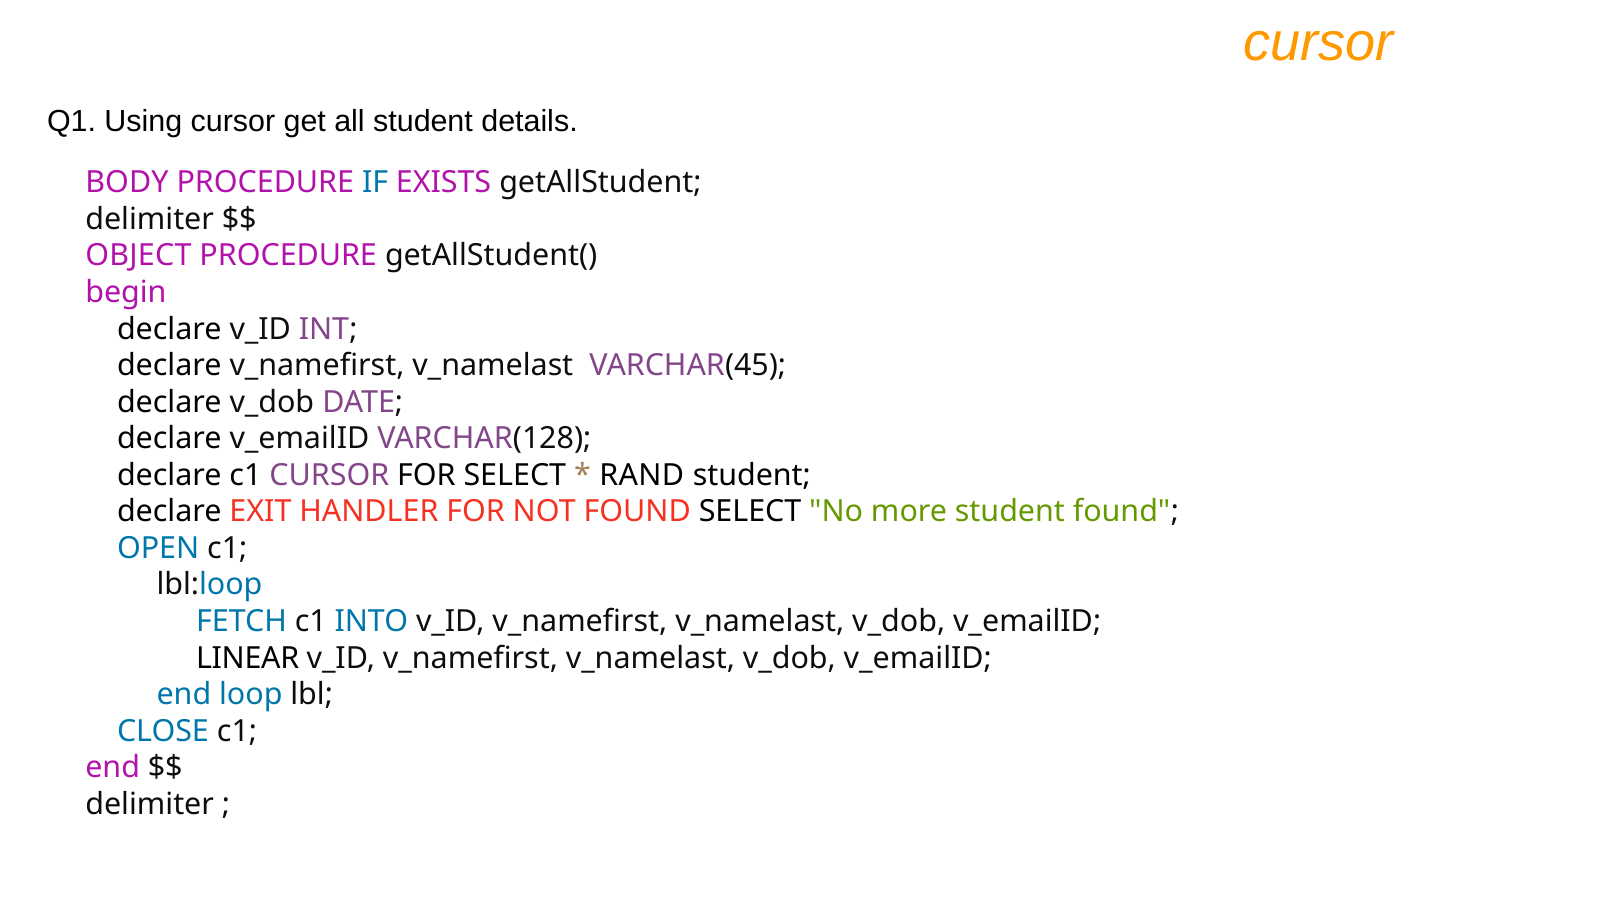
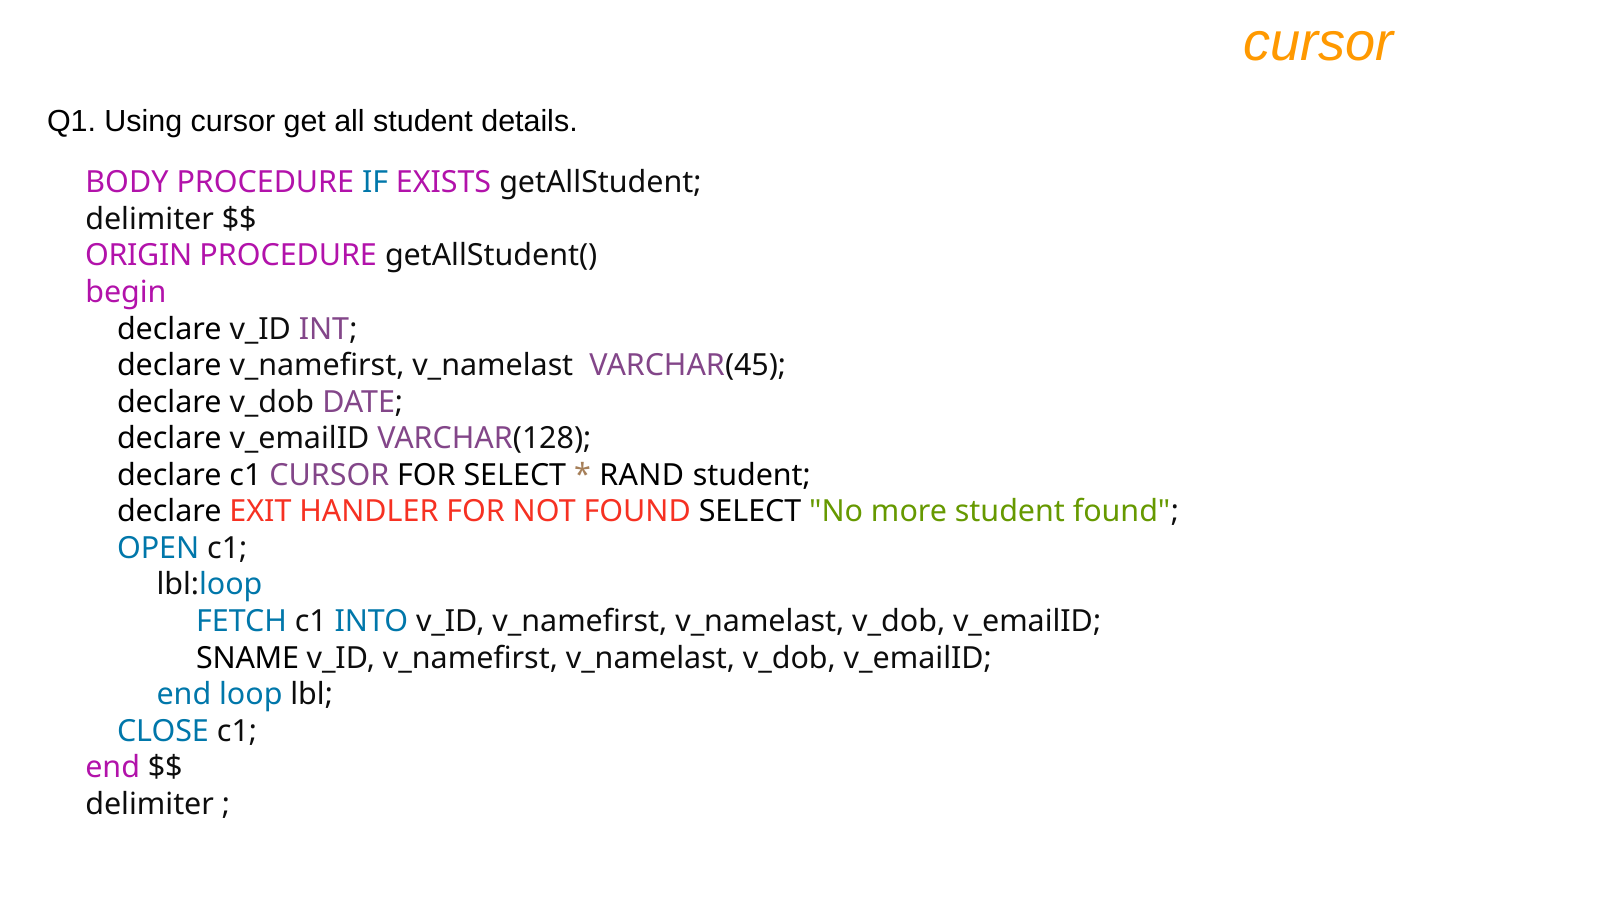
OBJECT: OBJECT -> ORIGIN (139, 256)
LINEAR: LINEAR -> SNAME (248, 658)
